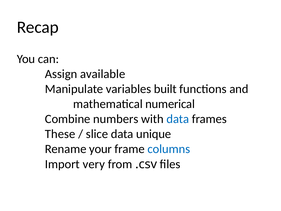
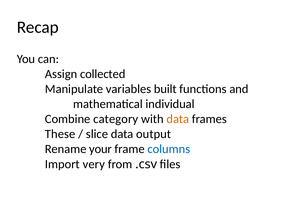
available: available -> collected (103, 74)
numerical: numerical -> individual (170, 104)
numbers: numbers -> category (116, 119)
data colour: blue -> orange (178, 119)
unique: unique -> output (154, 134)
